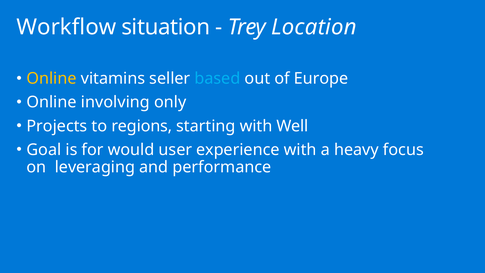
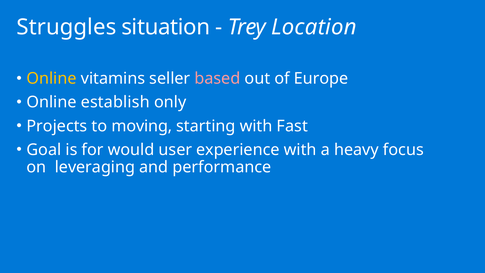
Workflow: Workflow -> Struggles (66, 27)
based colour: light blue -> pink (217, 78)
involving: involving -> establish (115, 102)
regions: regions -> moving (142, 126)
Well: Well -> Fast (292, 126)
